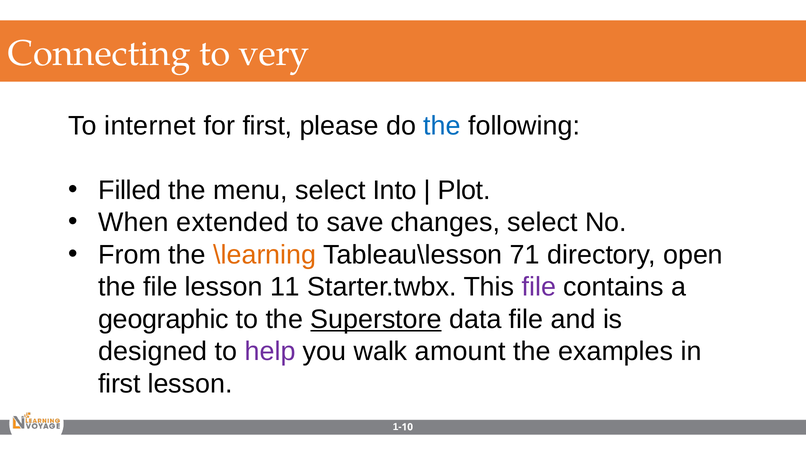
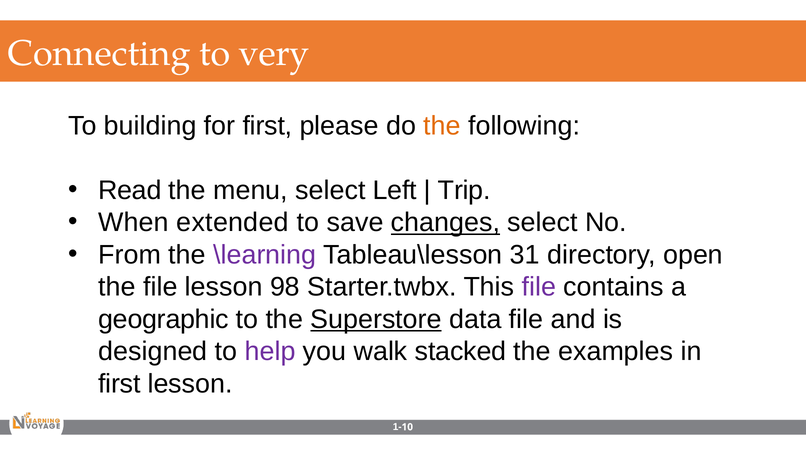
internet: internet -> building (150, 126)
the colour: blue -> orange (442, 126)
Filled: Filled -> Read (130, 191)
Into: Into -> Left (395, 191)
Plot: Plot -> Trip (464, 191)
changes underline: none -> present (445, 223)
\learning colour: orange -> purple (265, 255)
71: 71 -> 31 (525, 255)
11: 11 -> 98 (285, 287)
amount: amount -> stacked (461, 352)
